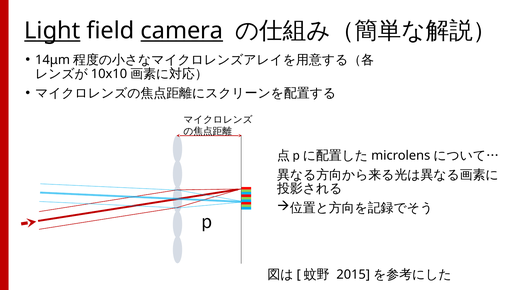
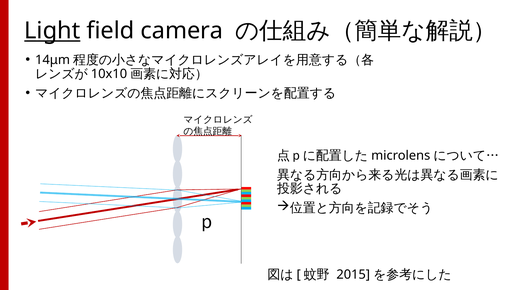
camera underline: present -> none (182, 31)
